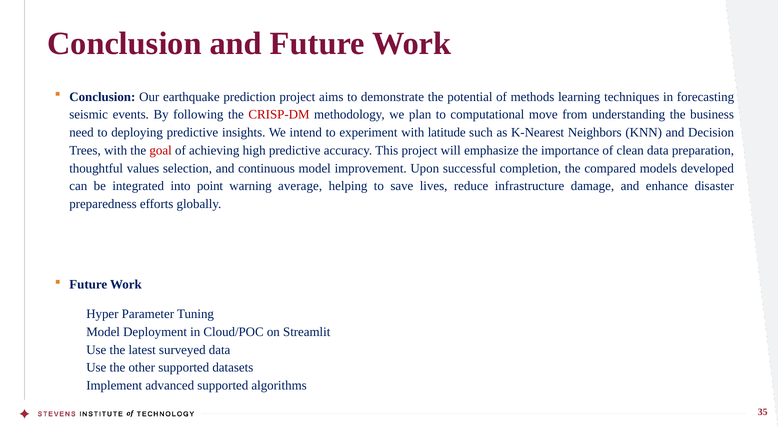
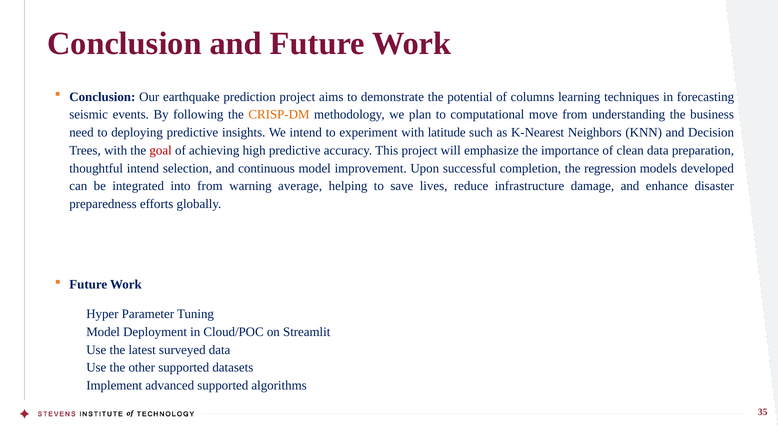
methods: methods -> columns (533, 97)
CRISP-DM colour: red -> orange (279, 115)
thoughtful values: values -> intend (143, 168)
compared: compared -> regression (610, 168)
into point: point -> from (210, 186)
